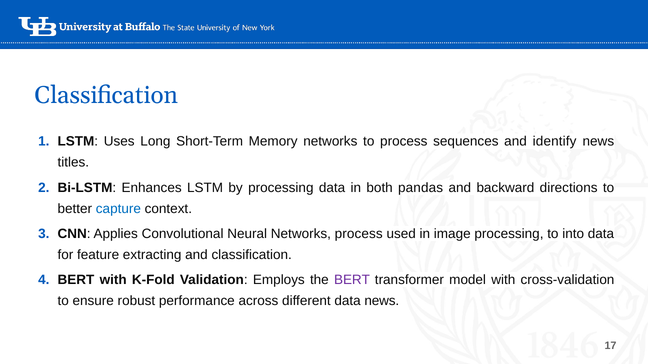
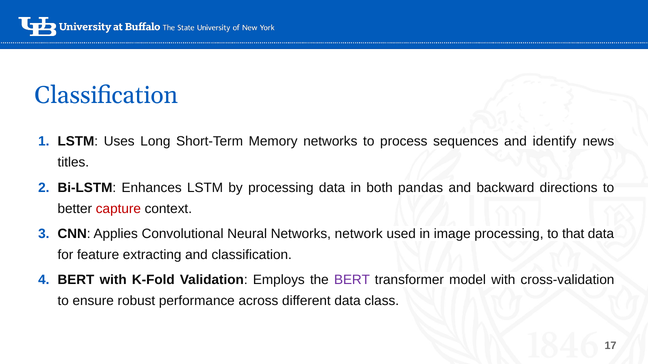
capture colour: blue -> red (118, 209)
Networks process: process -> network (359, 234)
into: into -> that (573, 234)
data news: news -> class (382, 301)
